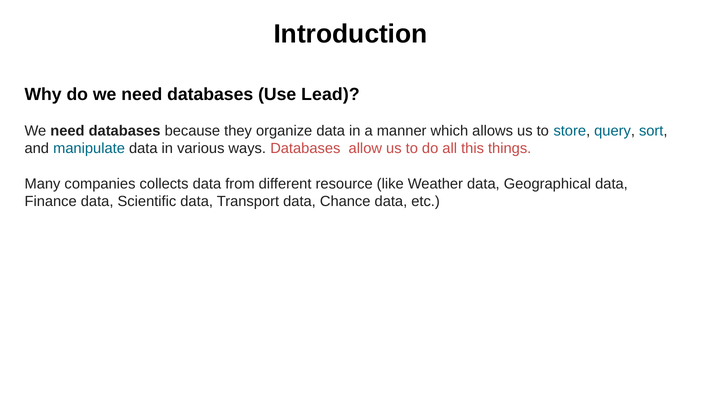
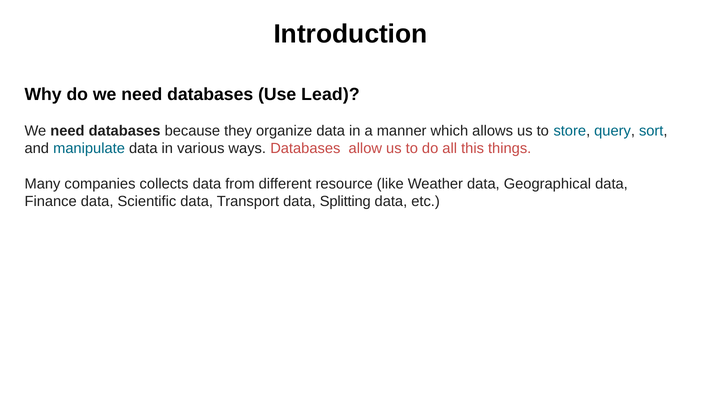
Chance: Chance -> Splitting (345, 201)
